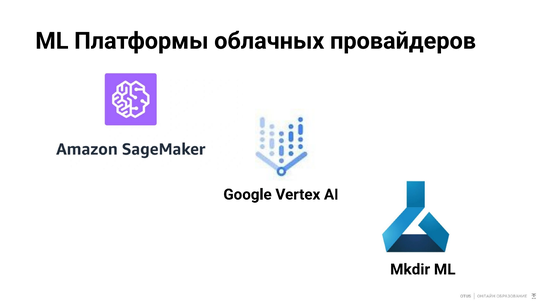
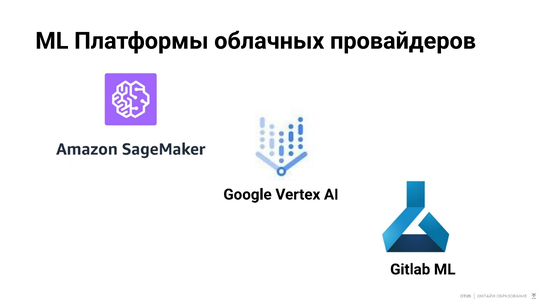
Mkdir: Mkdir -> Gitlab (410, 269)
